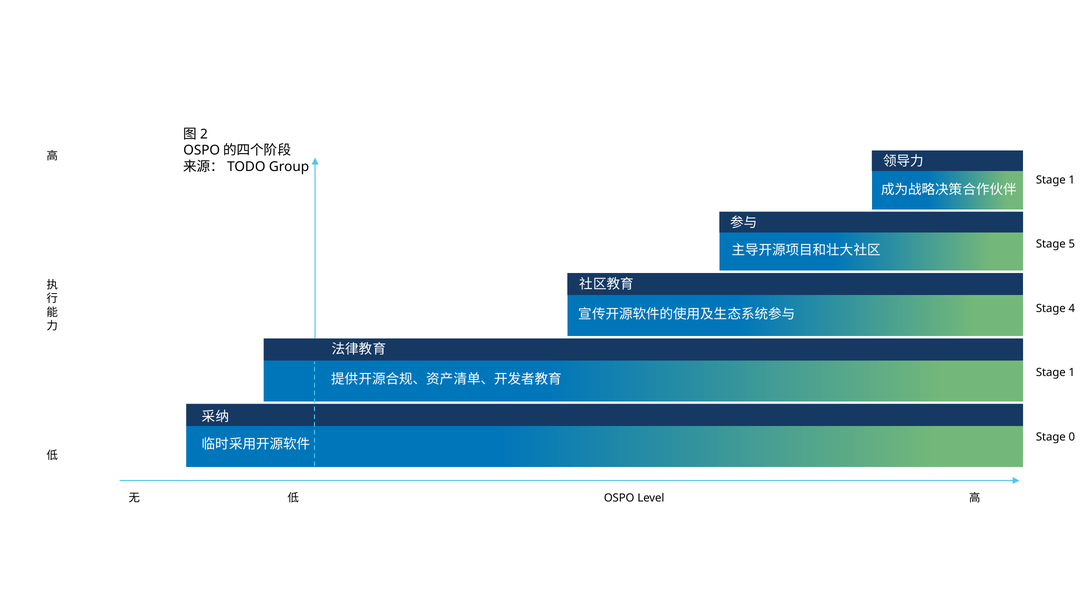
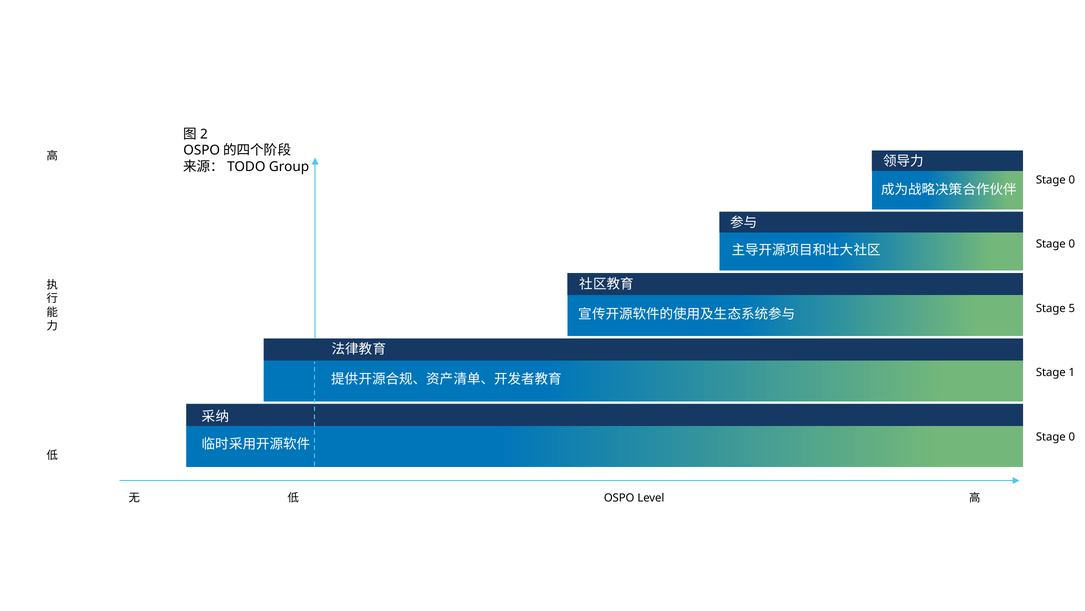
1: 1 -> 0 (1072, 180)
5: 5 -> 0 (1072, 244)
4: 4 -> 5 (1072, 308)
